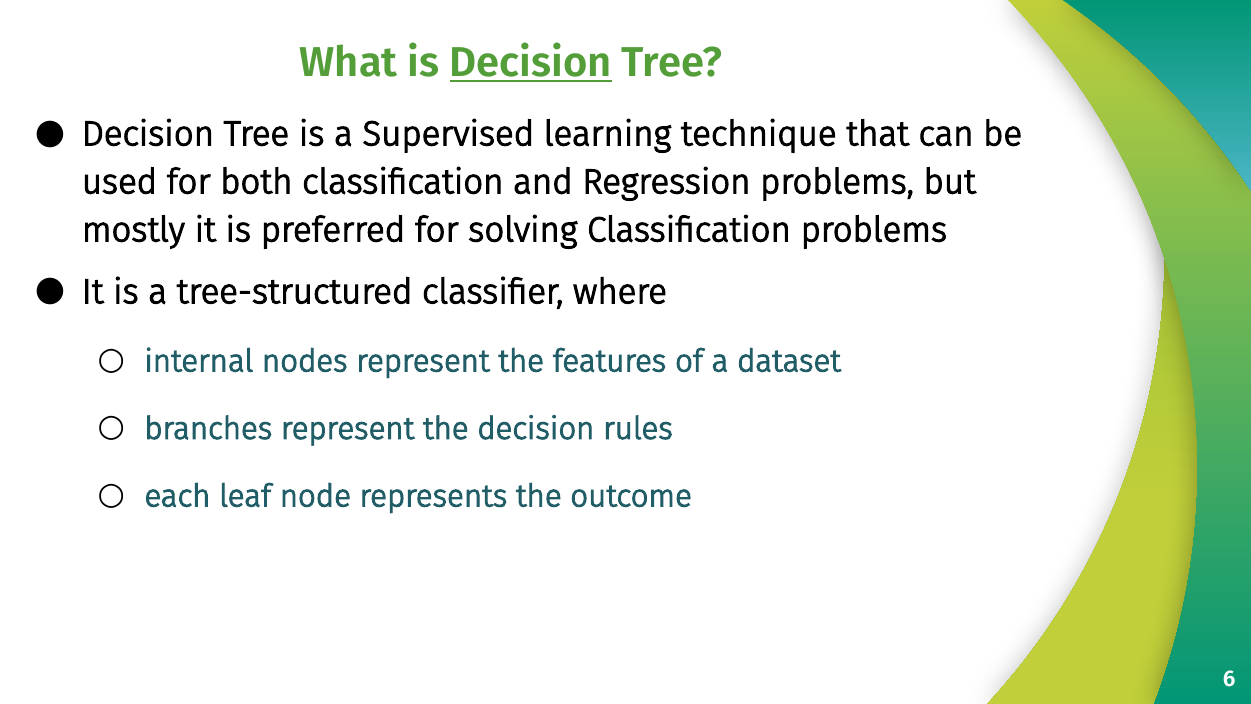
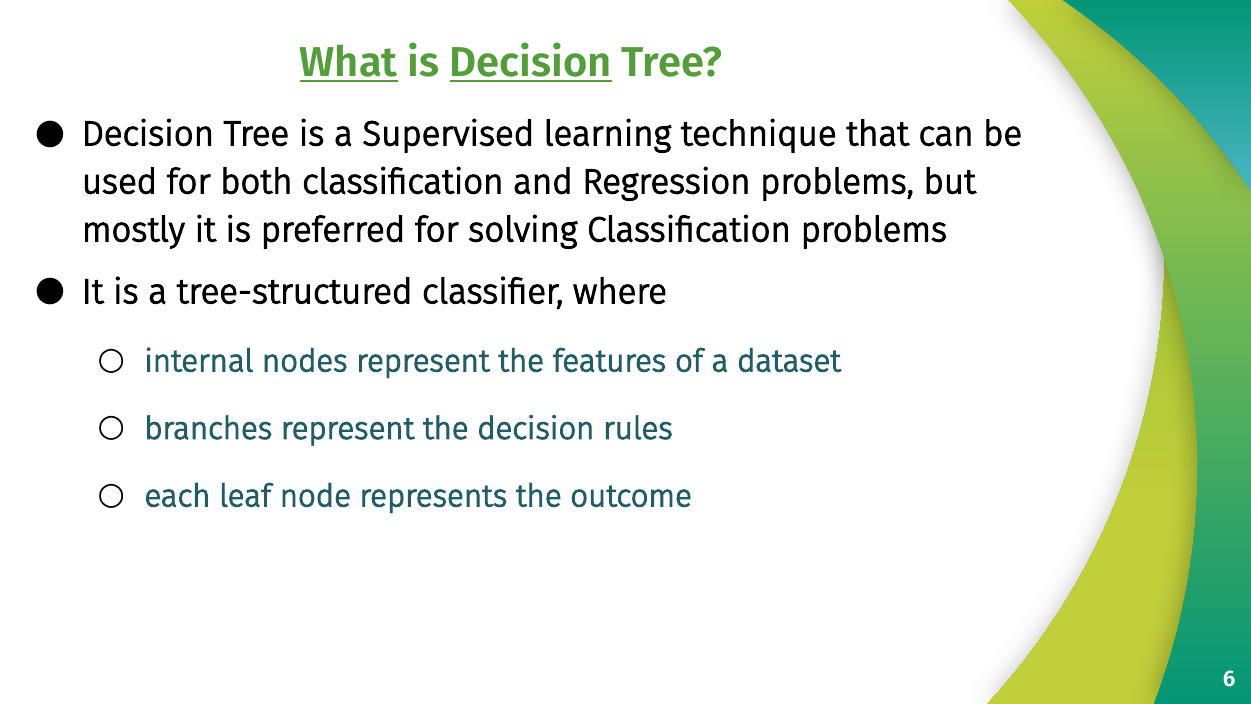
What underline: none -> present (349, 63)
